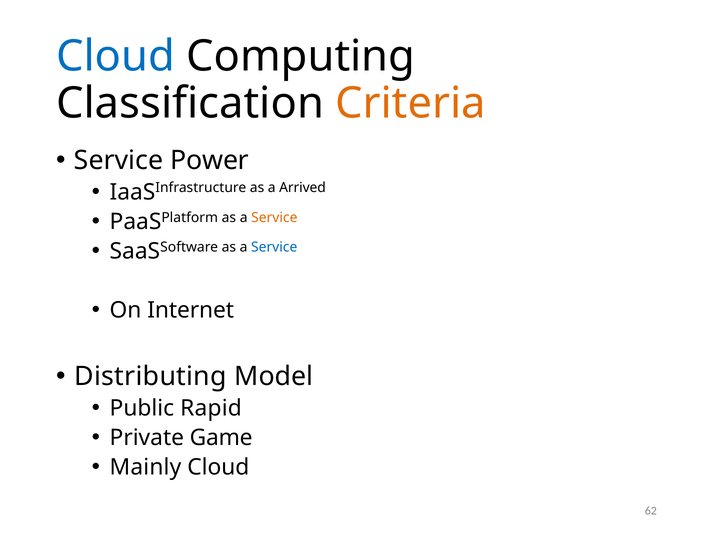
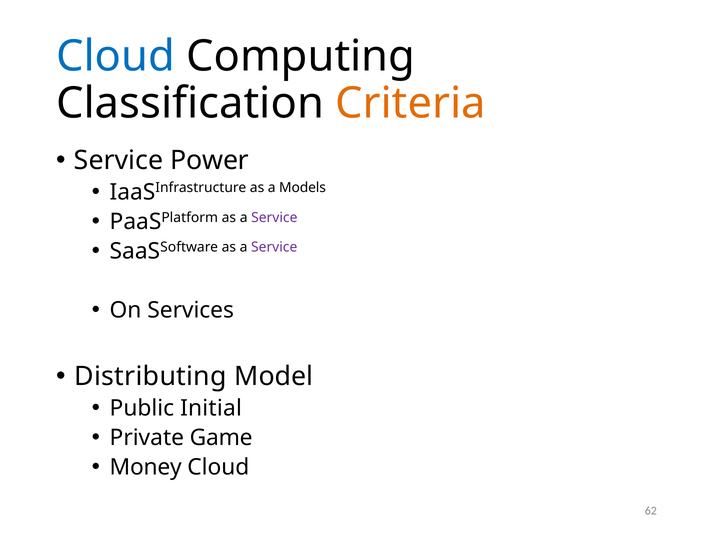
Arrived: Arrived -> Models (303, 188)
Service colour: orange -> purple (274, 217)
Service colour: blue -> purple (274, 247)
Internet: Internet -> Services (191, 310)
Rapid: Rapid -> Initial (211, 408)
Mainly: Mainly -> Money (146, 467)
